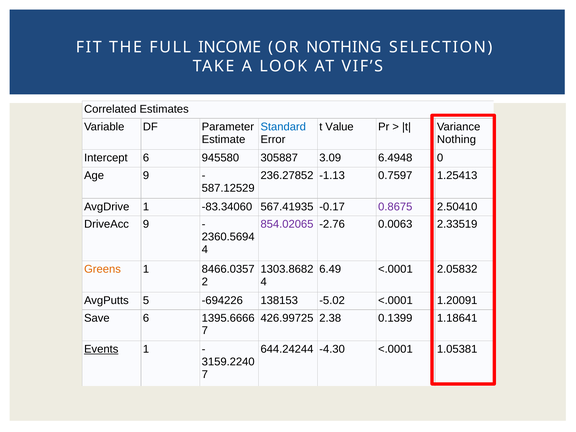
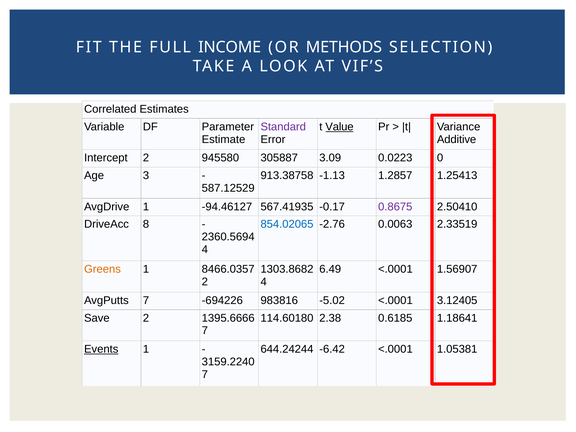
OR NOTHING: NOTHING -> METHODS (344, 47)
Standard colour: blue -> purple (283, 127)
Value underline: none -> present (339, 127)
Nothing: Nothing -> Additive (457, 139)
Intercept 6: 6 -> 2 (146, 158)
6.4948: 6.4948 -> 0.0223 (395, 158)
Age 9: 9 -> 3 (146, 175)
236.27852: 236.27852 -> 913.38758 (287, 175)
0.7597: 0.7597 -> 1.2857 (395, 175)
-83.34060: -83.34060 -> -94.46127 (227, 207)
DriveAcc 9: 9 -> 8 (146, 224)
854.02065 colour: purple -> blue (287, 224)
2.05832: 2.05832 -> 1.56907 (457, 269)
AvgPutts 5: 5 -> 7 (146, 300)
138153: 138153 -> 983816 (279, 300)
1.20091: 1.20091 -> 3.12405 (457, 300)
Save 6: 6 -> 2 (146, 318)
426.99725: 426.99725 -> 114.60180 (287, 318)
0.1399: 0.1399 -> 0.6185 (395, 318)
-4.30: -4.30 -> -6.42 (332, 349)
